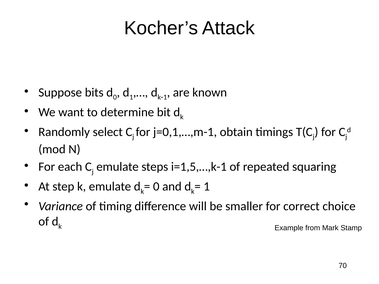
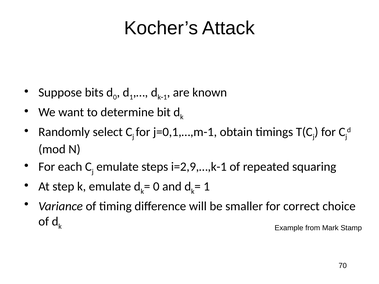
i=1,5,…,k-1: i=1,5,…,k-1 -> i=2,9,…,k-1 (199, 167)
